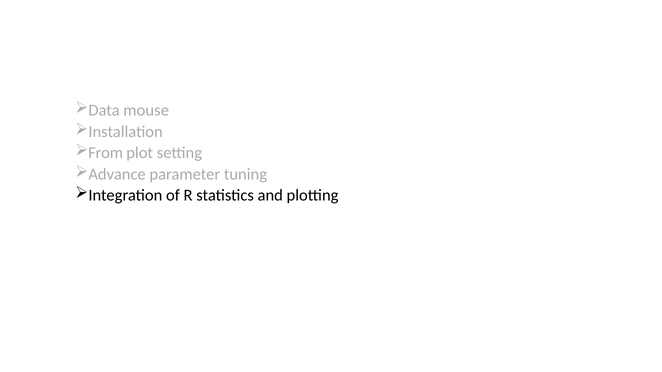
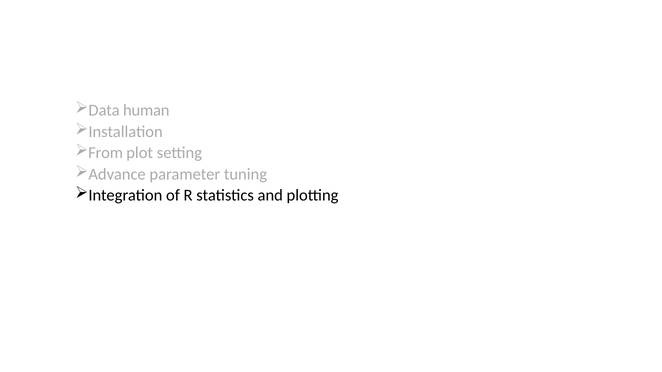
mouse: mouse -> human (146, 110)
